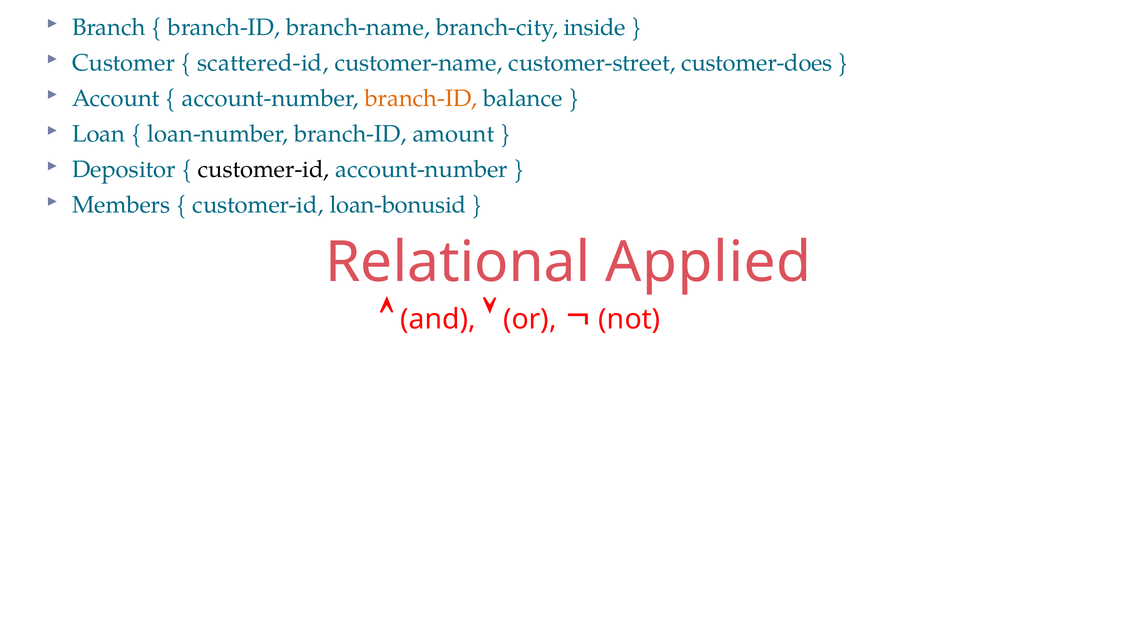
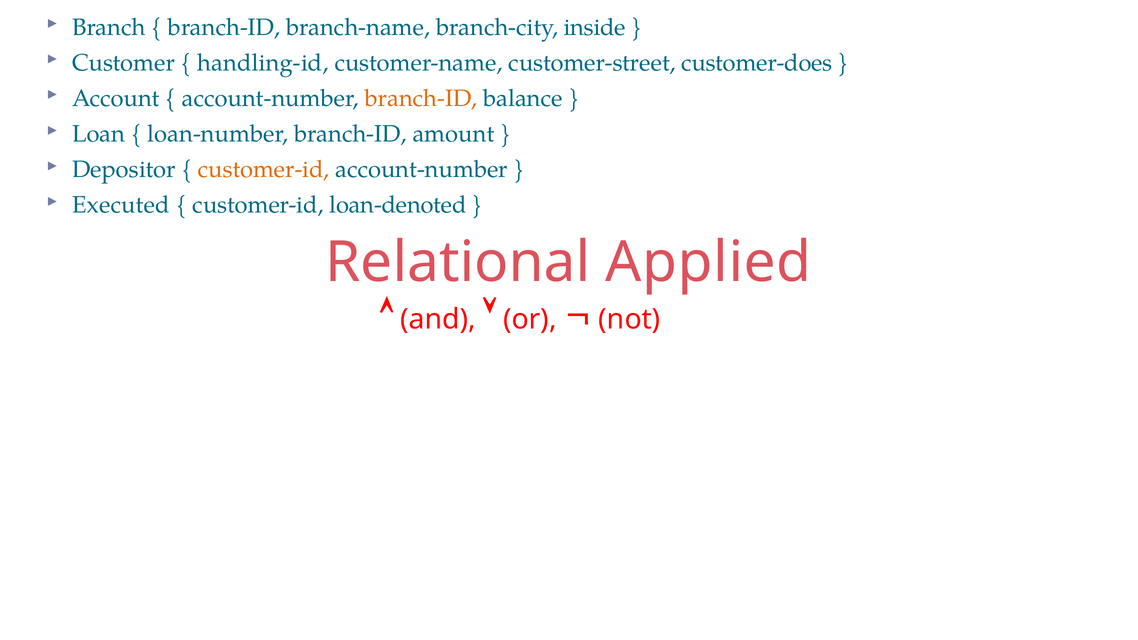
scattered-id: scattered-id -> handling-id (263, 63)
customer-id colour: black -> orange (264, 170)
Members: Members -> Executed (121, 205)
loan-bonusid: loan-bonusid -> loan-denoted (398, 205)
